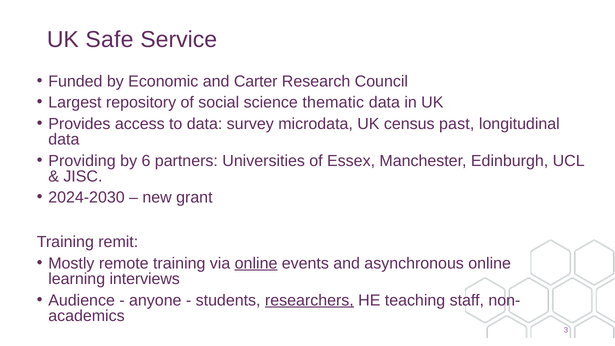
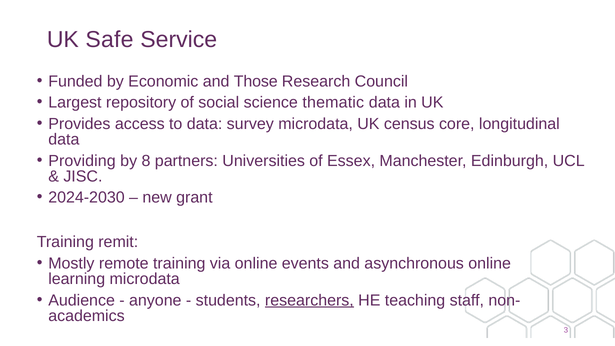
Carter: Carter -> Those (256, 81)
past: past -> core (457, 124)
6: 6 -> 8 (146, 161)
online underline: present -> none (256, 263)
learning interviews: interviews -> microdata (145, 279)
